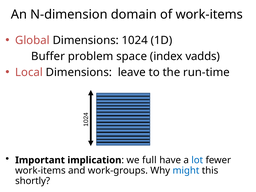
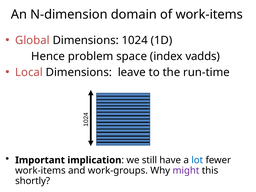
Buffer: Buffer -> Hence (48, 56)
full: full -> still (149, 160)
might colour: blue -> purple (186, 171)
